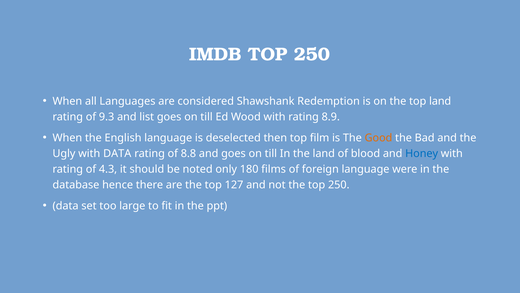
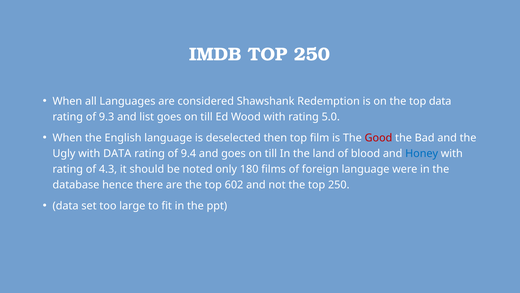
top land: land -> data (440, 101)
8.9: 8.9 -> 5.0 (331, 117)
Good colour: orange -> red (378, 138)
8.8: 8.8 -> 9.4 (188, 153)
127: 127 -> 602 (234, 185)
